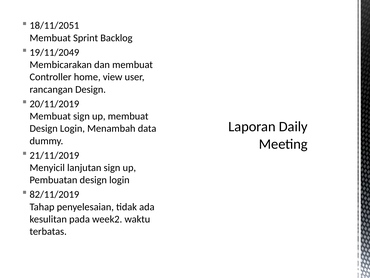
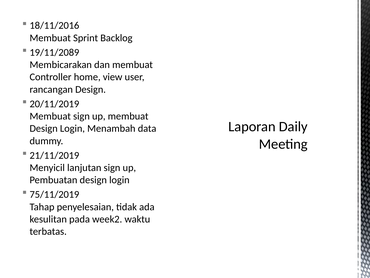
18/11/2051: 18/11/2051 -> 18/11/2016 (54, 26)
19/11/2049: 19/11/2049 -> 19/11/2089 (54, 52)
82/11/2019: 82/11/2019 -> 75/11/2019 (54, 194)
